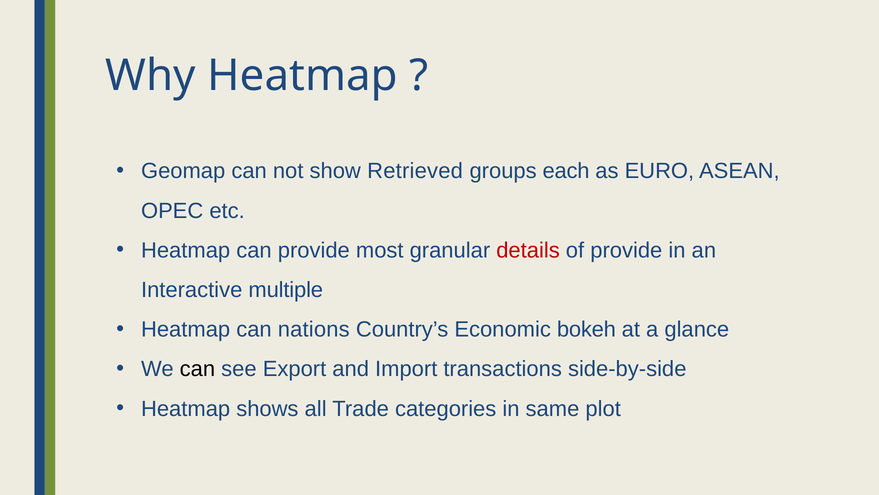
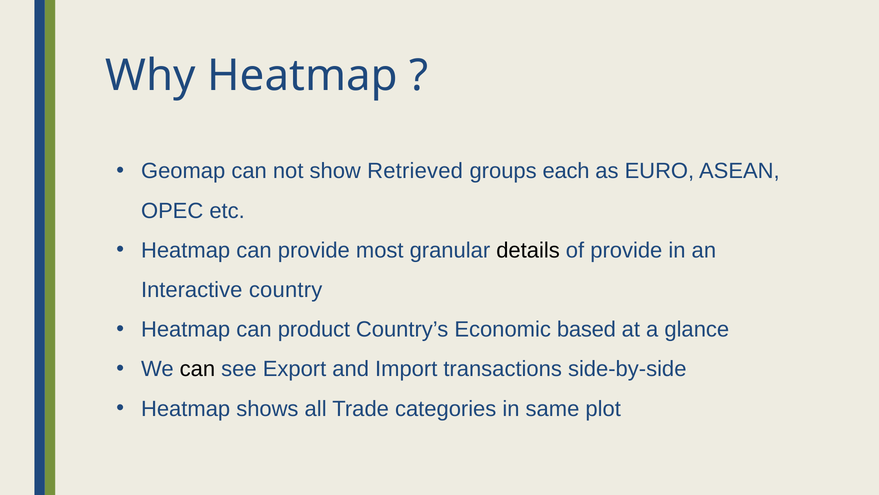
details colour: red -> black (528, 250)
multiple: multiple -> country (286, 290)
nations: nations -> product (314, 329)
bokeh: bokeh -> based (586, 329)
